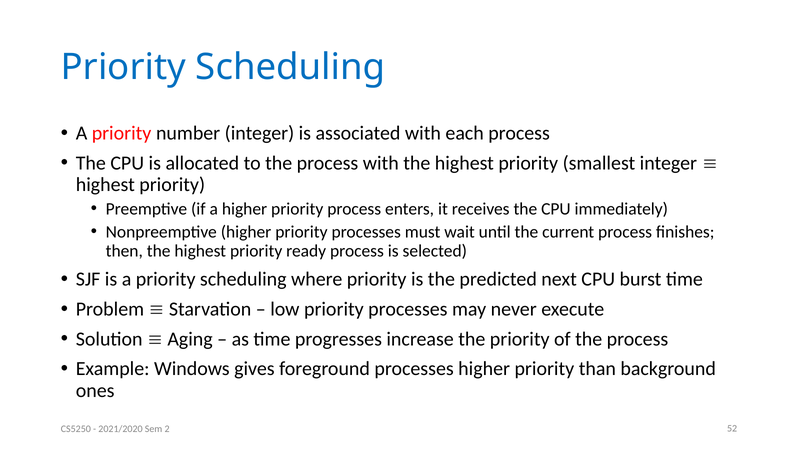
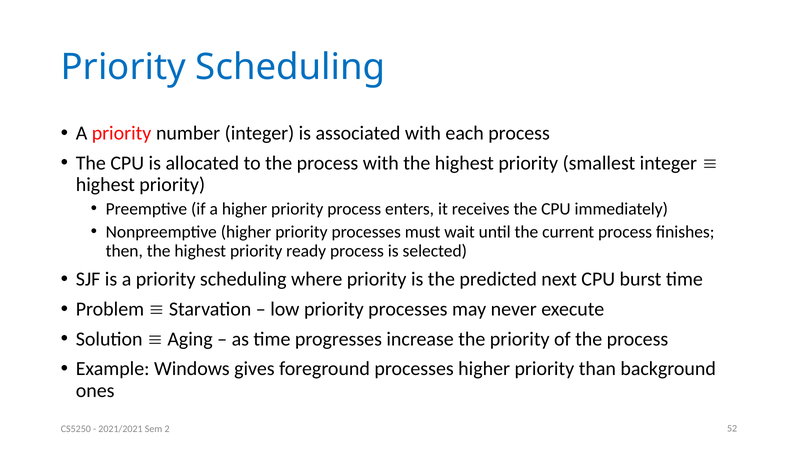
2021/2020: 2021/2020 -> 2021/2021 (120, 429)
